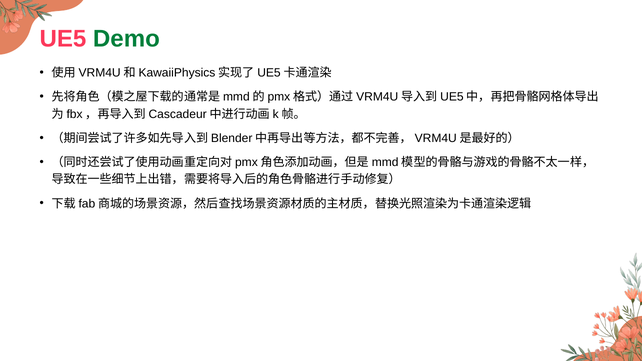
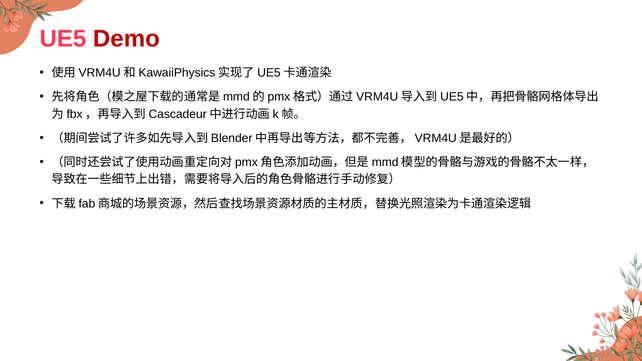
Demo colour: green -> red (126, 39)
